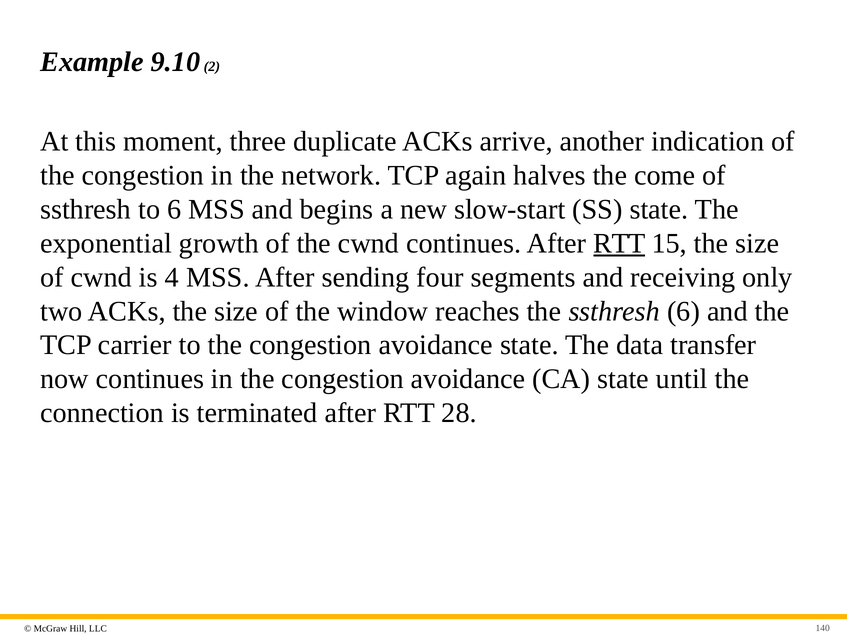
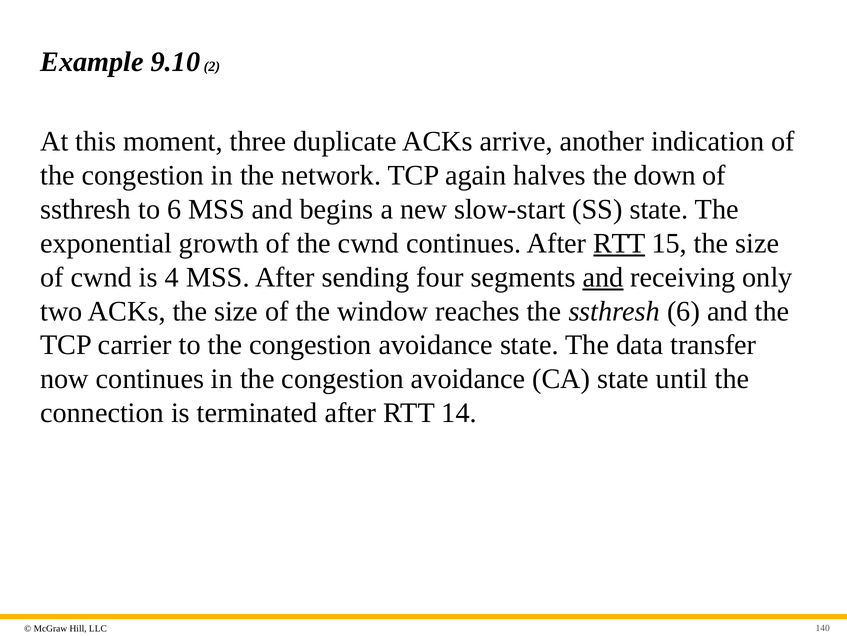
come: come -> down (665, 175)
and underline: none -> present (603, 277)
28: 28 -> 14 (459, 412)
